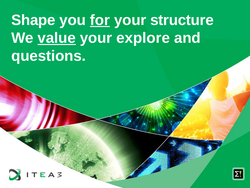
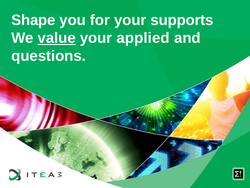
for underline: present -> none (100, 20)
structure: structure -> supports (182, 20)
explore: explore -> applied (143, 38)
